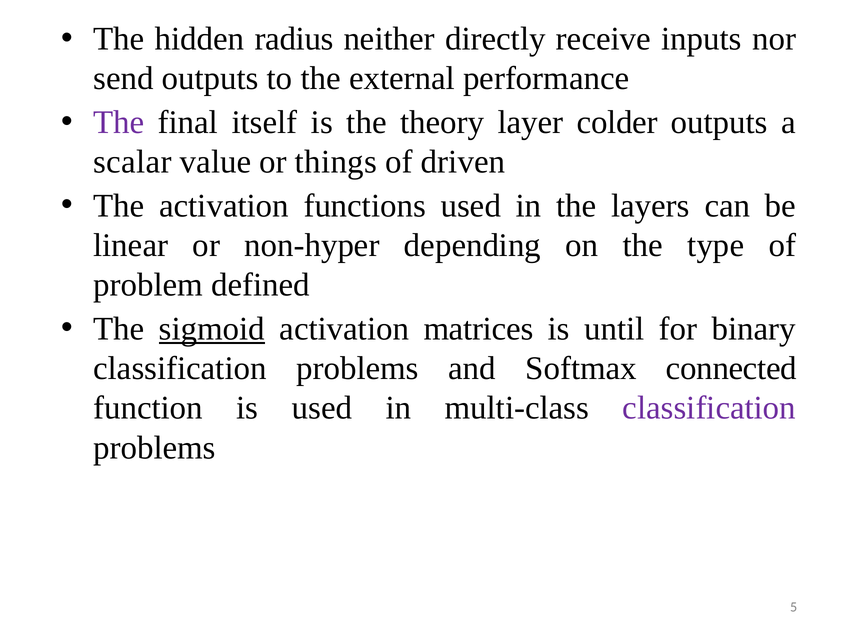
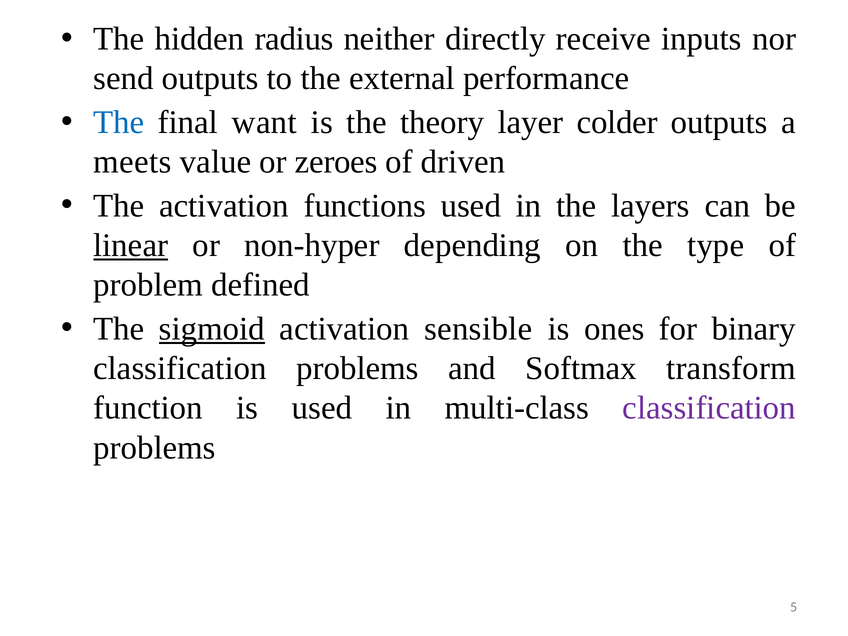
The colour: purple -> blue (119, 122)
itself: itself -> want (264, 122)
scalar: scalar -> meets (132, 162)
things: things -> zeroes (336, 162)
linear underline: none -> present (131, 245)
matrices: matrices -> sensible (478, 329)
until: until -> ones (614, 329)
connected: connected -> transform (731, 368)
